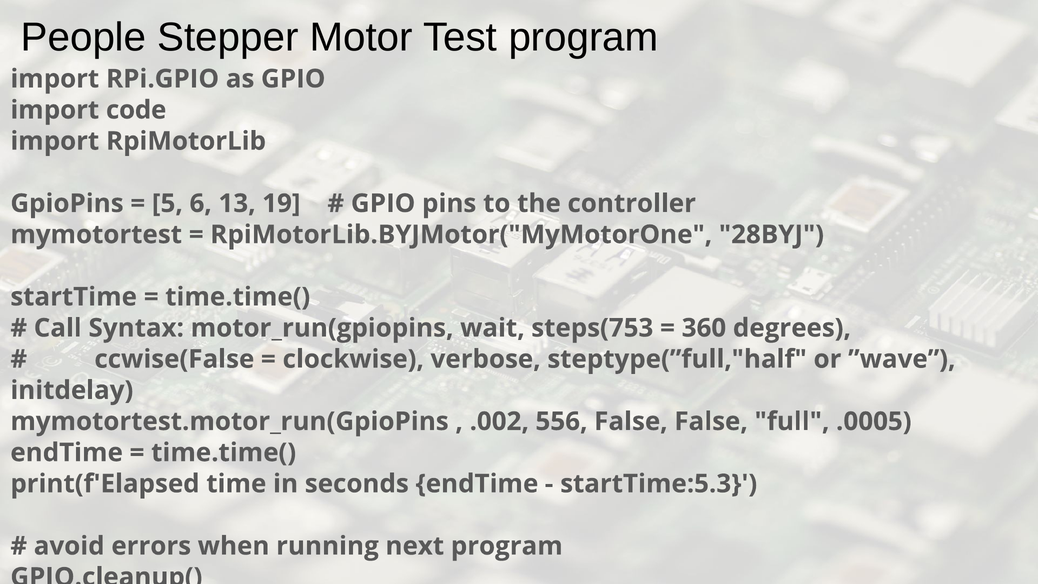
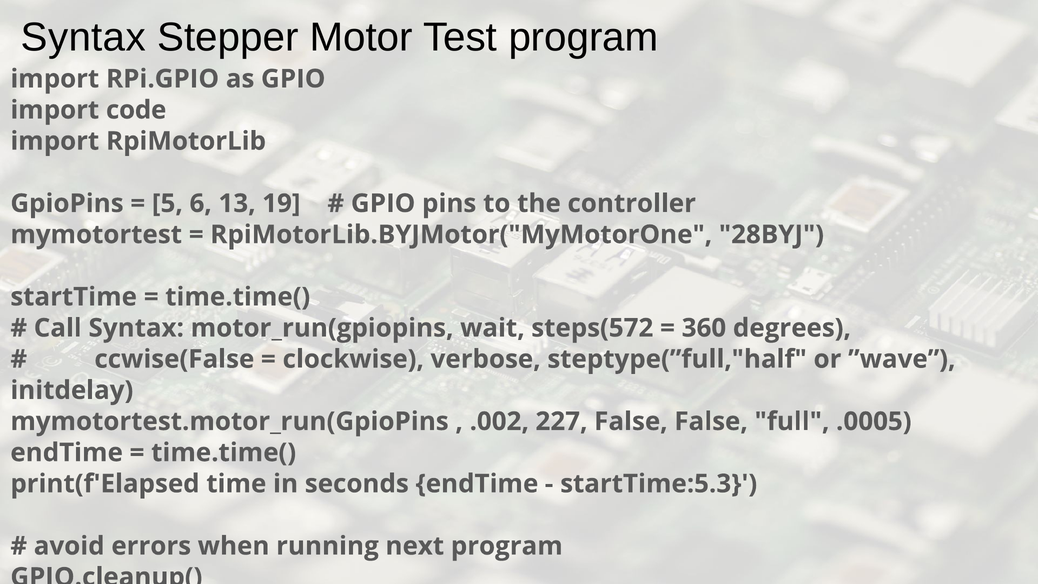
People: People -> Syntax (83, 37)
steps(753: steps(753 -> steps(572 (592, 328)
556: 556 -> 227 (561, 421)
